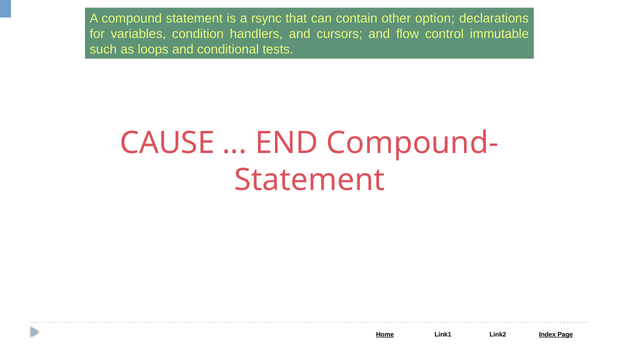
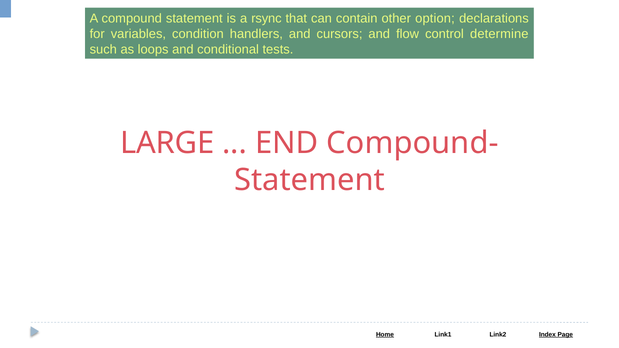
immutable: immutable -> determine (499, 34)
CAUSE: CAUSE -> LARGE (167, 143)
